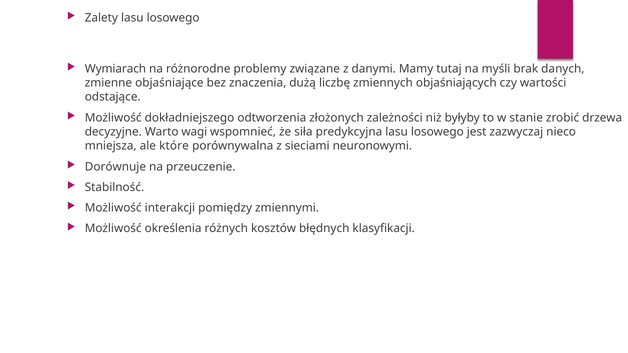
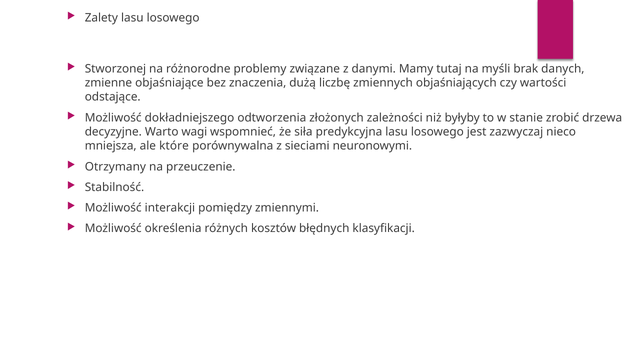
Wymiarach: Wymiarach -> Stworzonej (115, 69)
Dorównuje: Dorównuje -> Otrzymany (115, 167)
